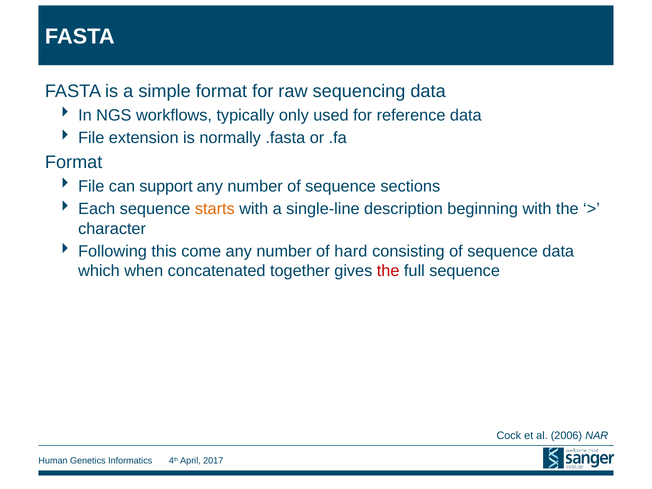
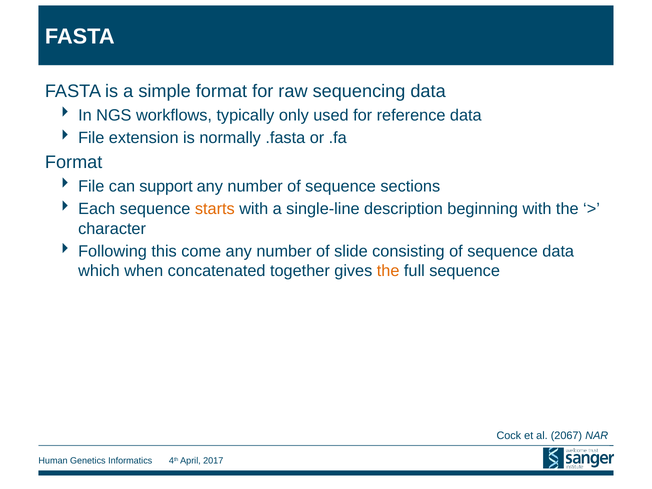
hard: hard -> slide (351, 251)
the colour: red -> orange (388, 271)
2006: 2006 -> 2067 (566, 436)
